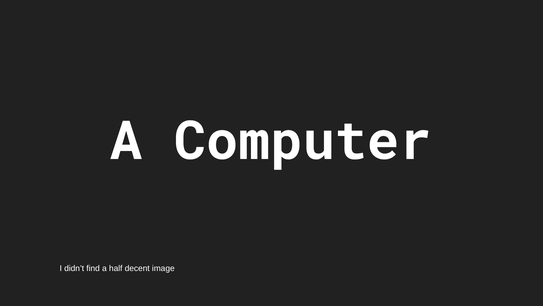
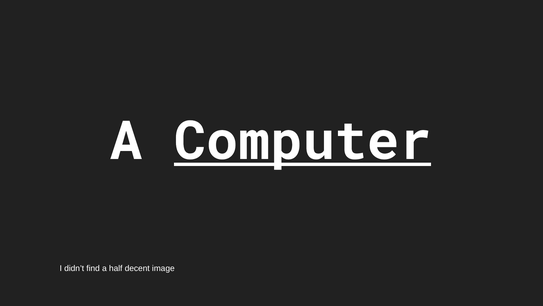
Computer underline: none -> present (303, 141)
